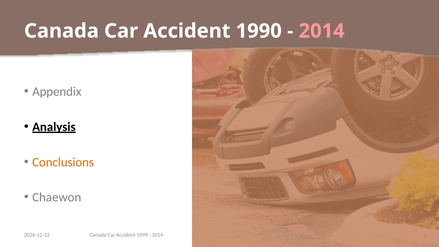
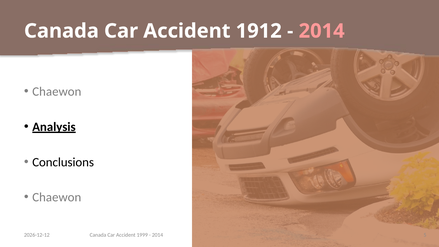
1990: 1990 -> 1912 (259, 31)
Appendix: Appendix -> Chaewon (57, 92)
Conclusions colour: orange -> black (63, 162)
